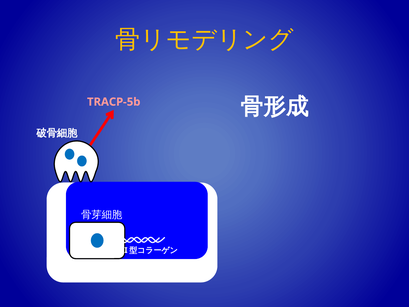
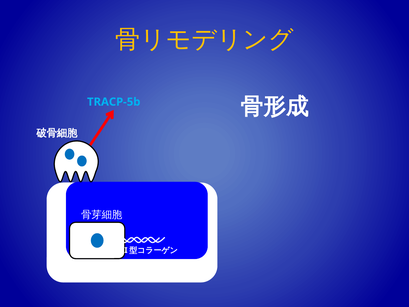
TRACP-5b colour: pink -> light blue (114, 102)
